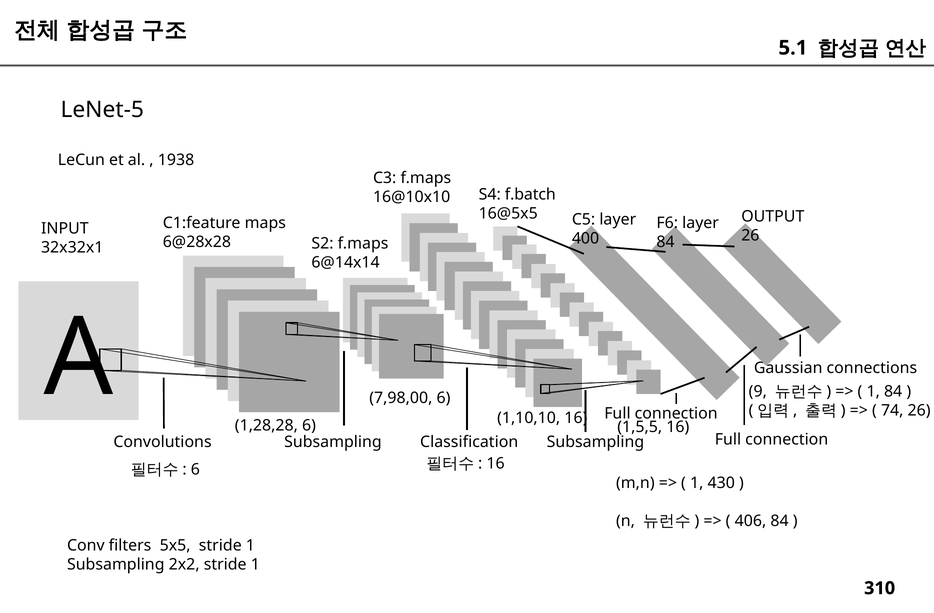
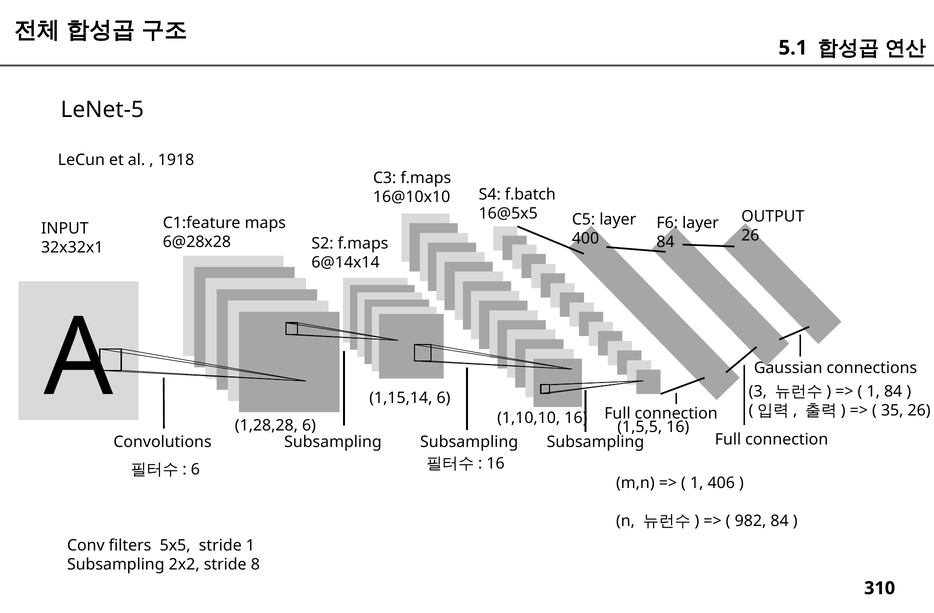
1938: 1938 -> 1918 (176, 160)
9: 9 -> 3 (758, 392)
7,98,00: 7,98,00 -> 1,15,14 (401, 398)
74: 74 -> 35 (892, 411)
Convolutions Subsampling Classification: Classification -> Subsampling (469, 442)
430: 430 -> 406 (721, 483)
406: 406 -> 982 (751, 521)
2x2 stride 1: 1 -> 8 (255, 565)
